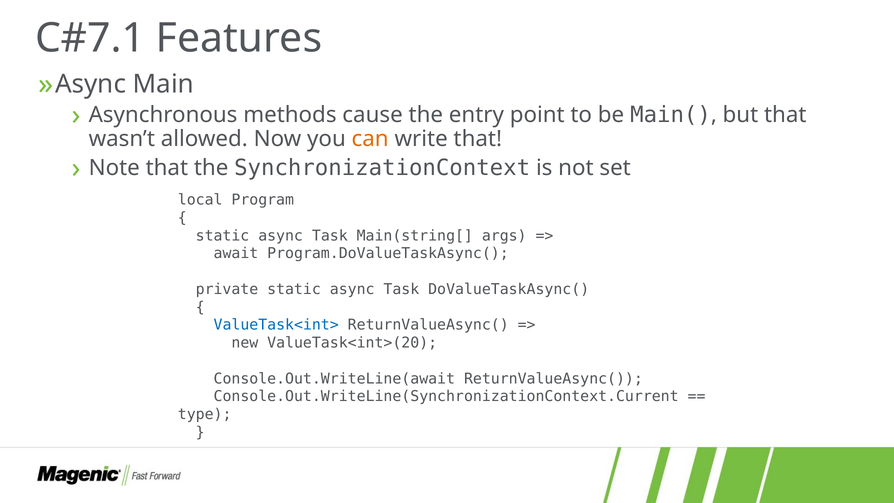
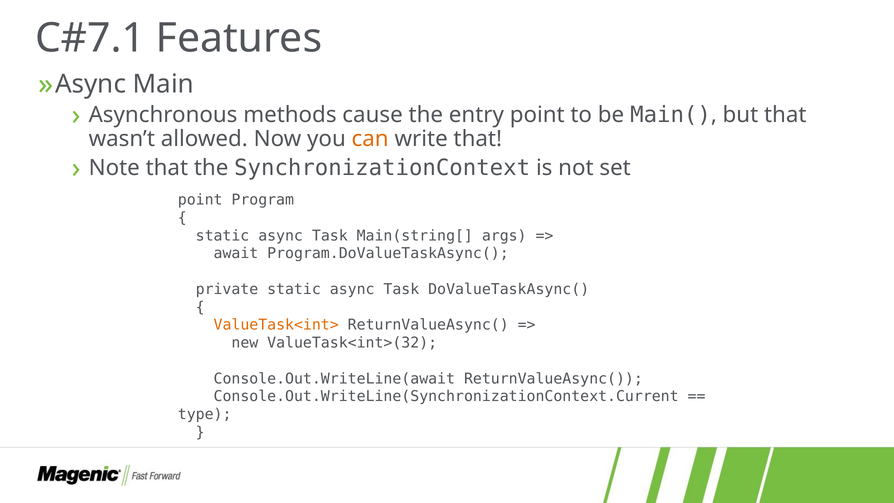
local: local -> point (200, 200)
ValueTask<int> colour: blue -> orange (276, 325)
ValueTask<int>(20: ValueTask<int>(20 -> ValueTask<int>(32 (352, 343)
